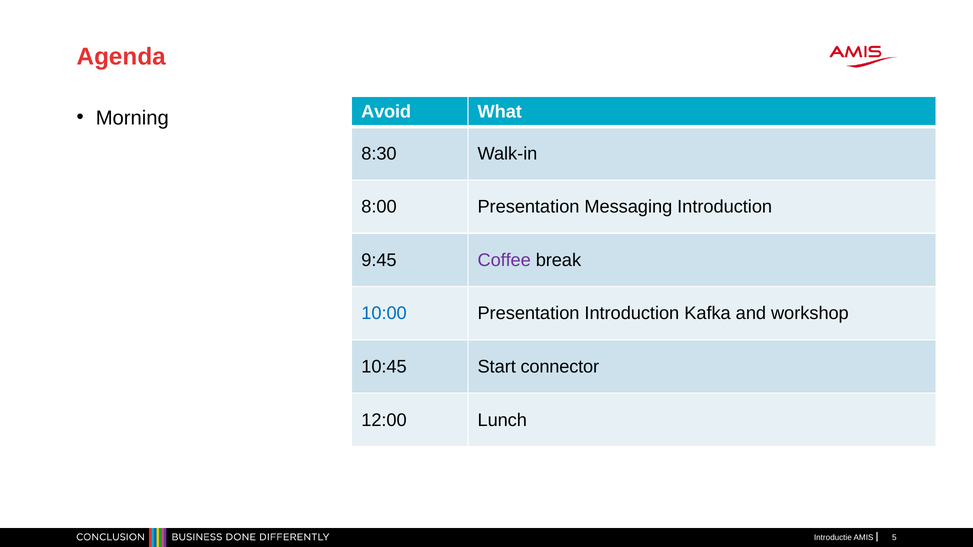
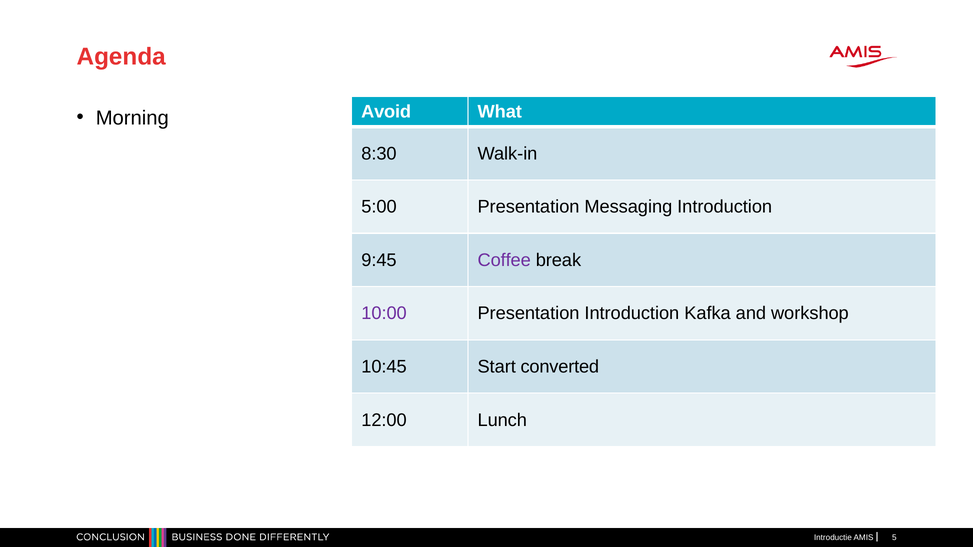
8:00: 8:00 -> 5:00 (379, 207)
10:00 colour: blue -> purple (384, 314)
connector: connector -> converted (560, 367)
